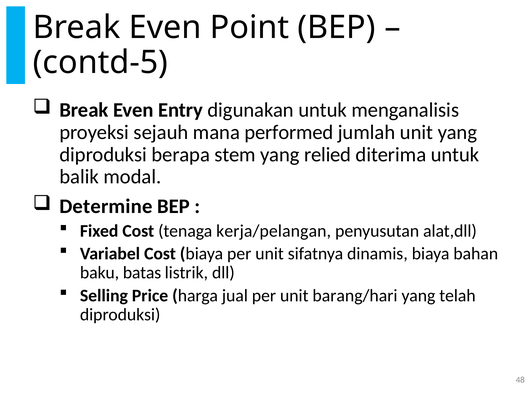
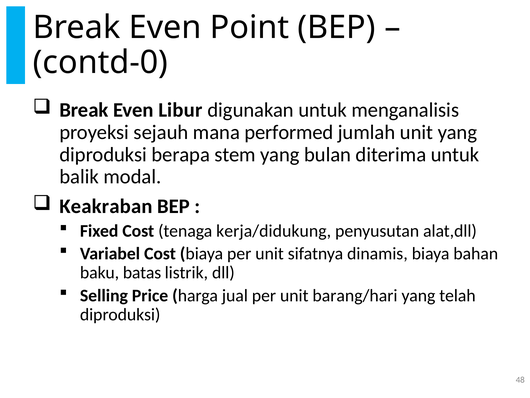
contd-5: contd-5 -> contd-0 (100, 62)
Entry: Entry -> Libur (180, 110)
relied: relied -> bulan (328, 154)
Determine: Determine -> Keakraban (106, 206)
kerja/pelangan: kerja/pelangan -> kerja/didukung (274, 231)
